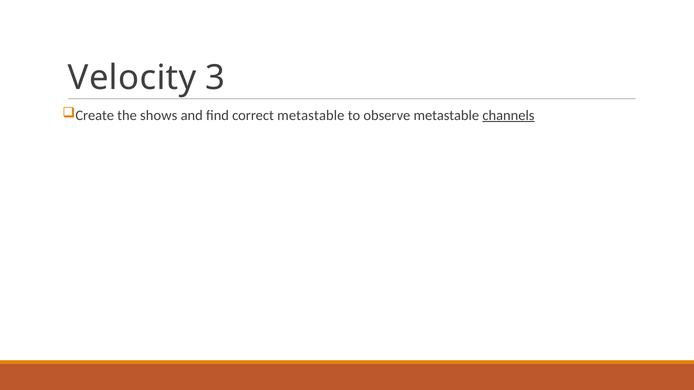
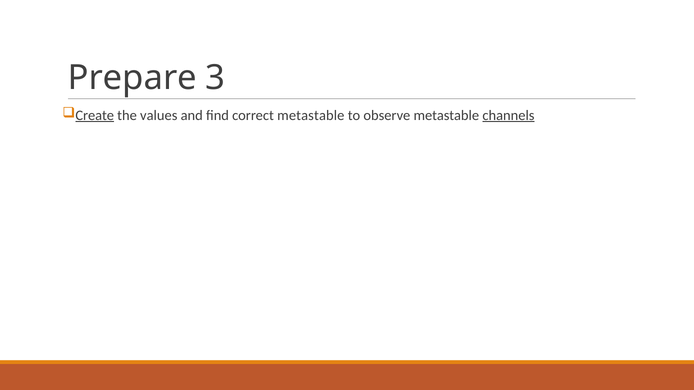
Velocity: Velocity -> Prepare (132, 78)
Create underline: none -> present (95, 115)
shows: shows -> values (159, 115)
